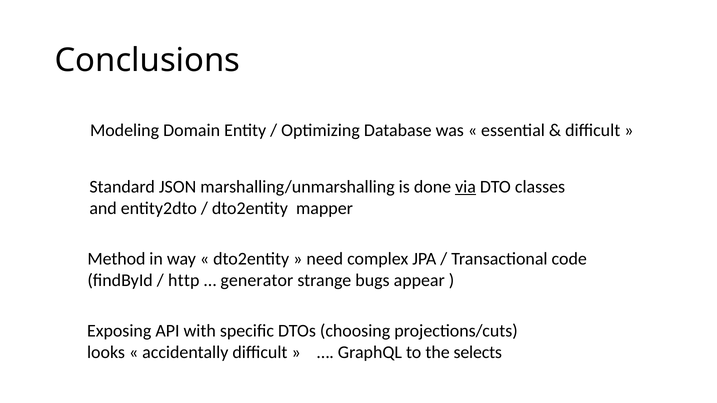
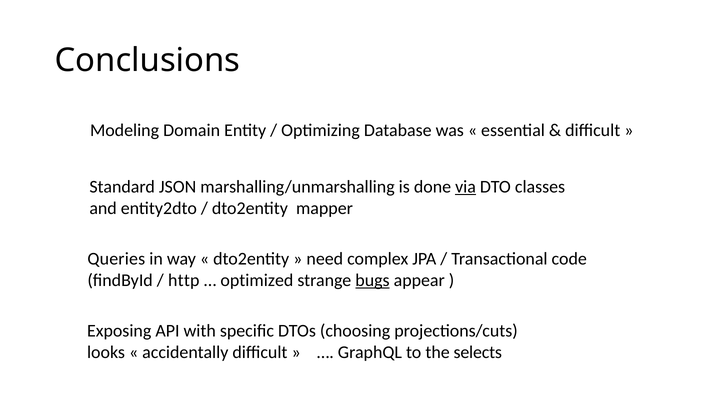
Method: Method -> Queries (116, 259)
generator: generator -> optimized (257, 281)
bugs underline: none -> present (372, 281)
